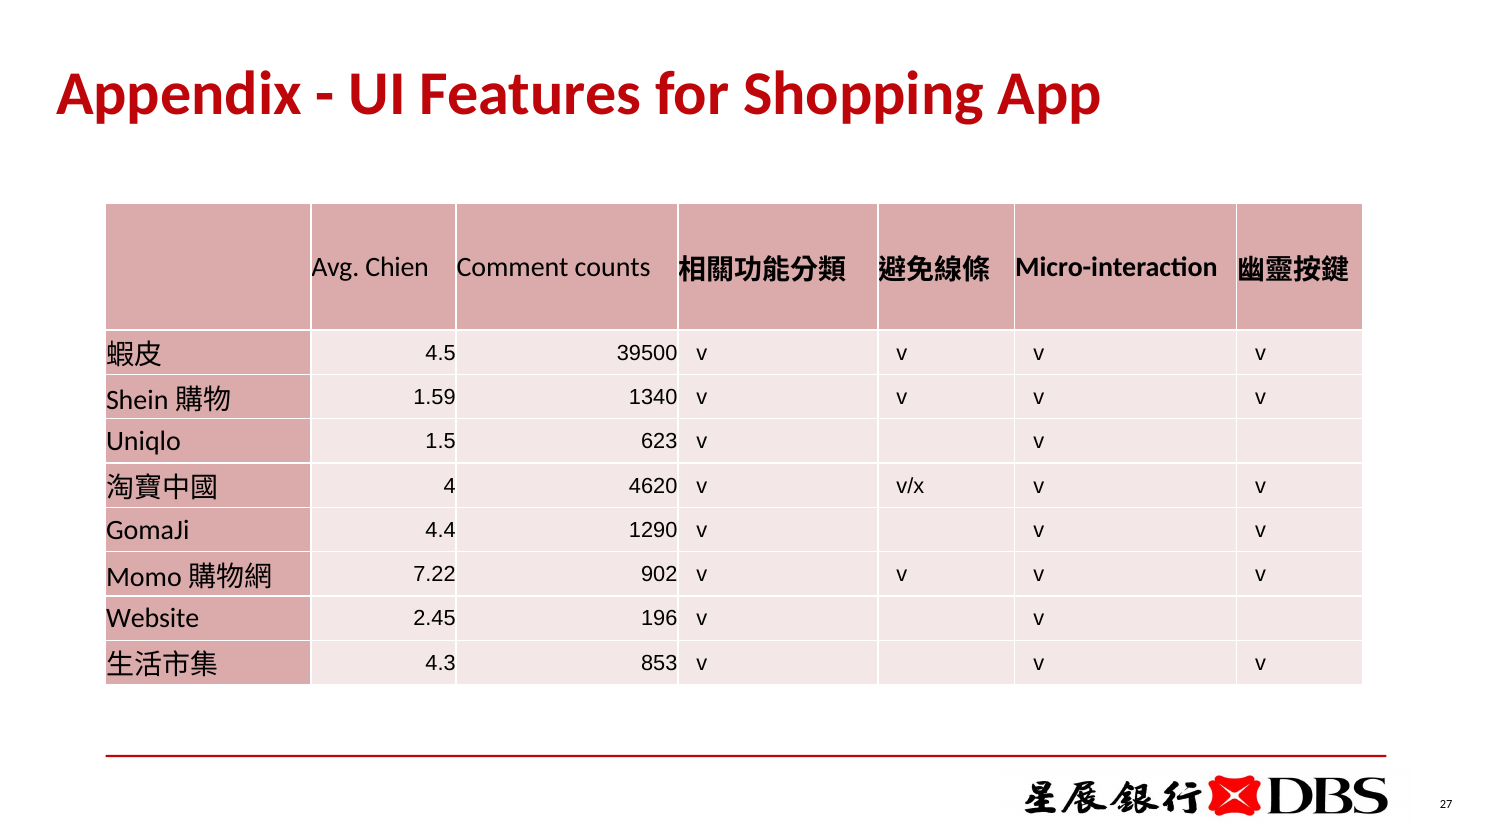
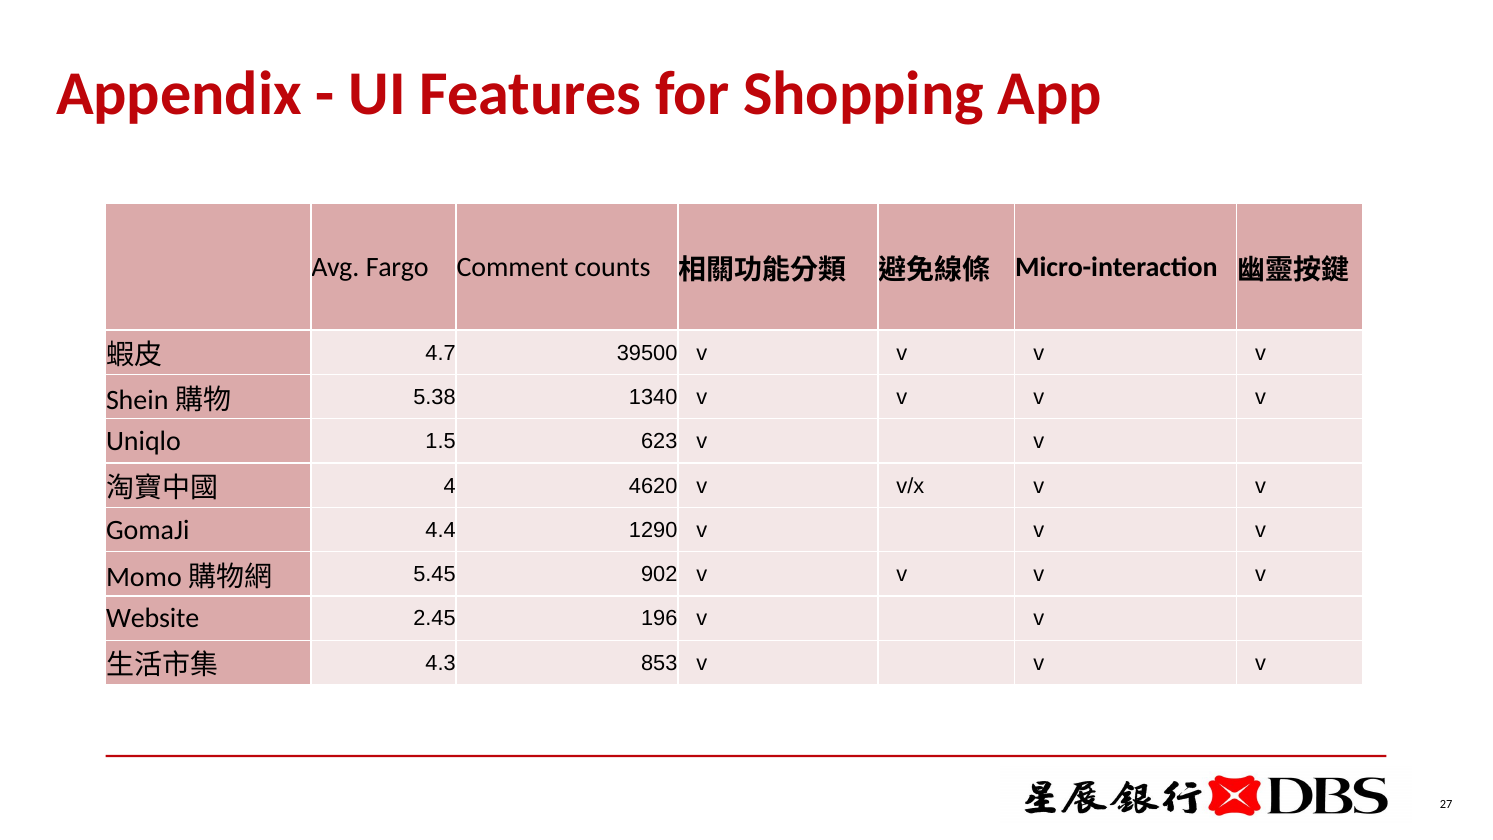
Chien: Chien -> Fargo (397, 267)
4.5: 4.5 -> 4.7 (441, 353)
1.59: 1.59 -> 5.38 (434, 397)
7.22: 7.22 -> 5.45 (434, 574)
